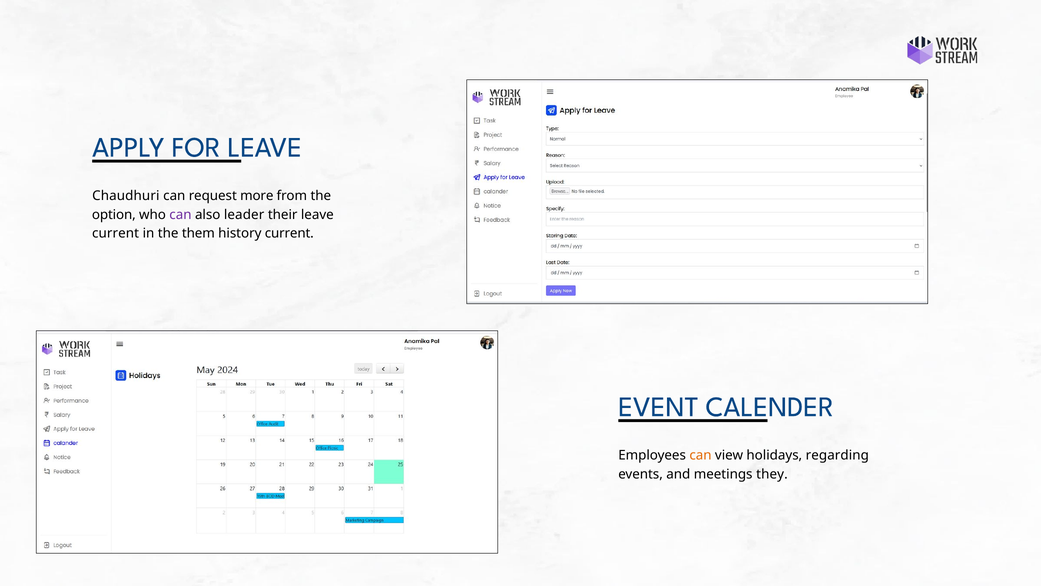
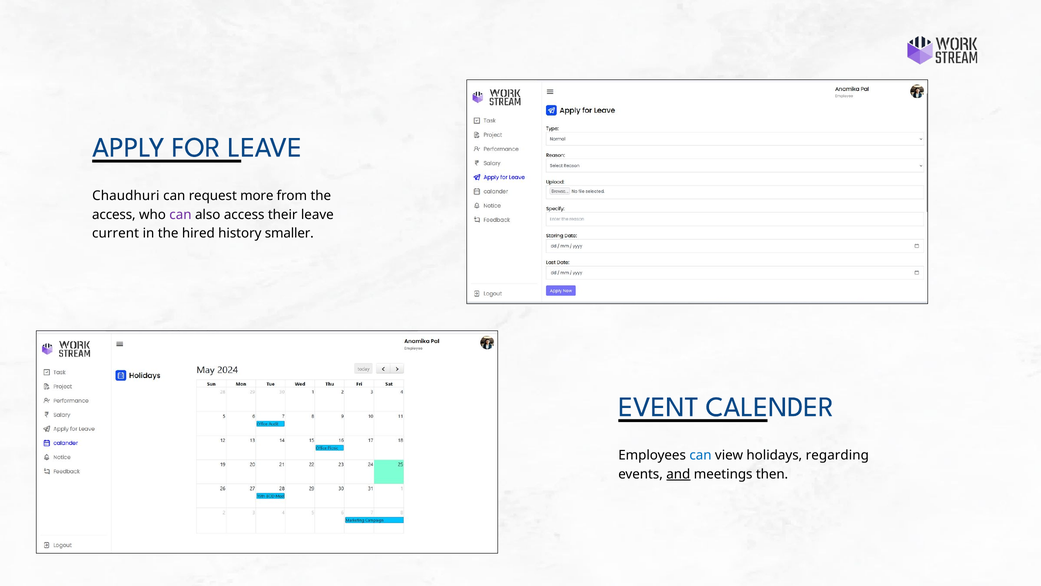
option: option -> access (114, 215)
also leader: leader -> access (244, 215)
them: them -> hired (198, 233)
history current: current -> smaller (289, 233)
can colour: orange -> blue (700, 455)
and underline: none -> present (678, 474)
they: they -> then (772, 474)
